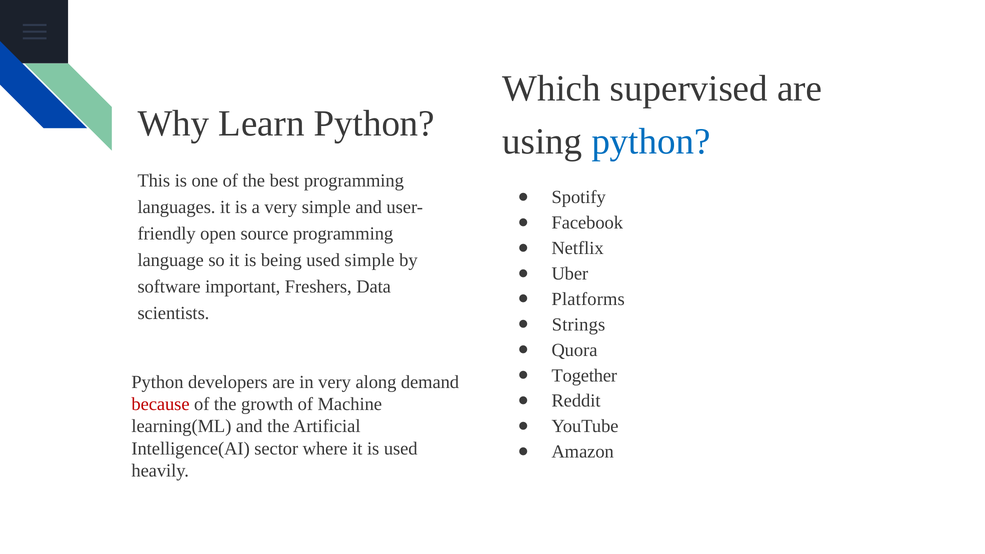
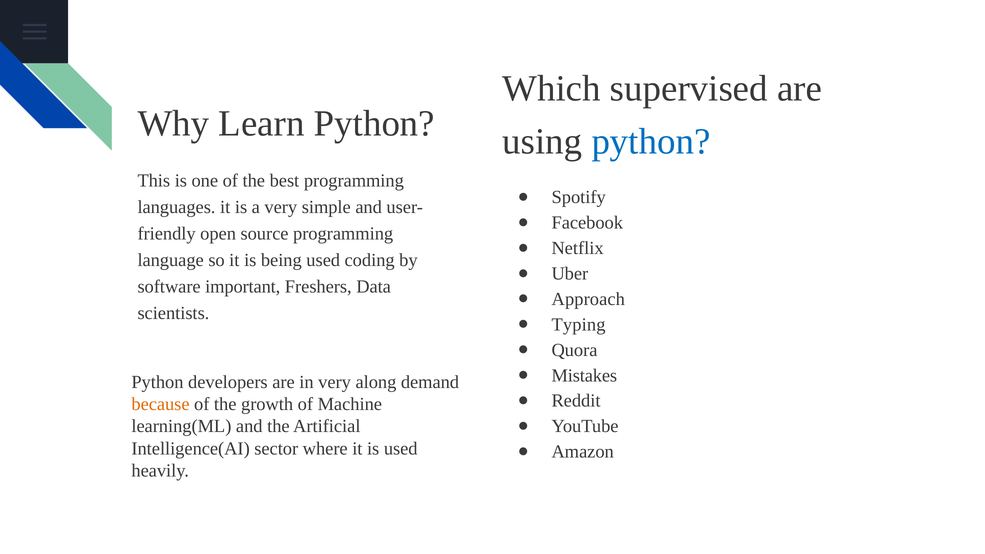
used simple: simple -> coding (370, 260)
Platforms: Platforms -> Approach (588, 299)
Strings: Strings -> Typing (579, 325)
Together: Together -> Mistakes (584, 375)
because colour: red -> orange (161, 404)
